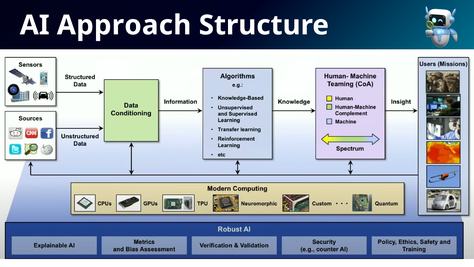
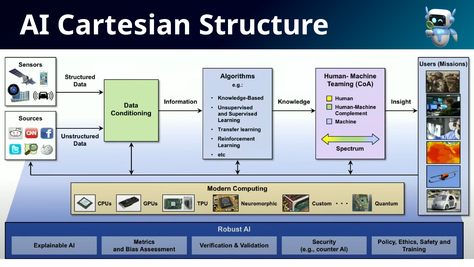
Approach: Approach -> Cartesian (124, 25)
